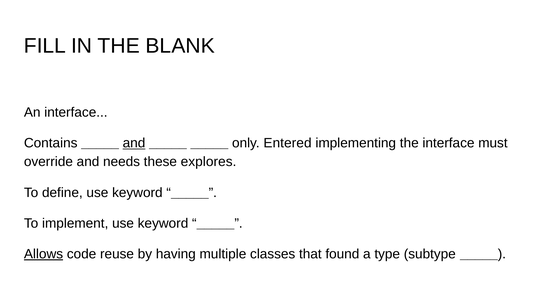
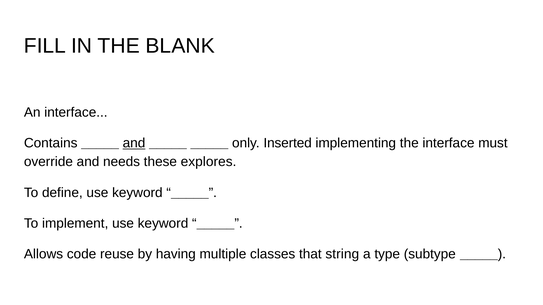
Entered: Entered -> Inserted (288, 143)
Allows underline: present -> none (44, 254)
found: found -> string (342, 254)
